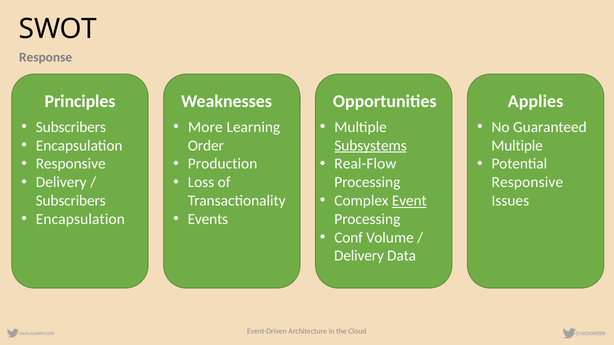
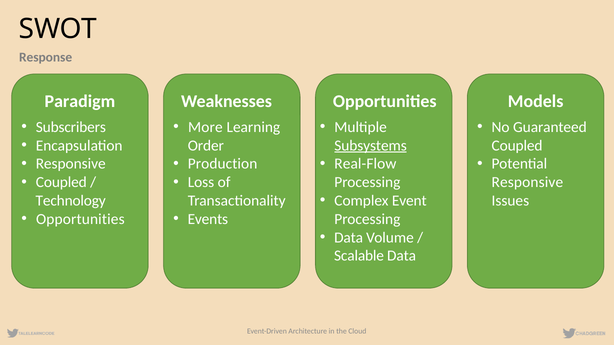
Principles: Principles -> Paradigm (80, 101)
Applies: Applies -> Models (536, 101)
Multiple: Multiple -> Coupled (517, 146)
Delivery: Delivery -> Coupled (61, 183)
Event underline: present -> none (409, 201)
Subscribers: Subscribers -> Technology (71, 201)
Encapsulation: Encapsulation -> Opportunities (80, 219)
Conf: Conf -> Data (349, 238)
Delivery: Delivery -> Scalable (359, 256)
